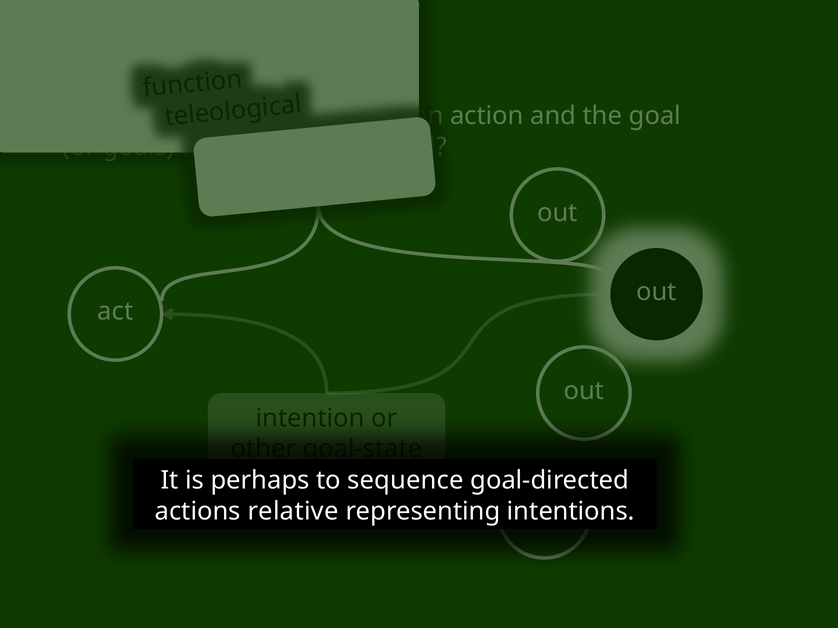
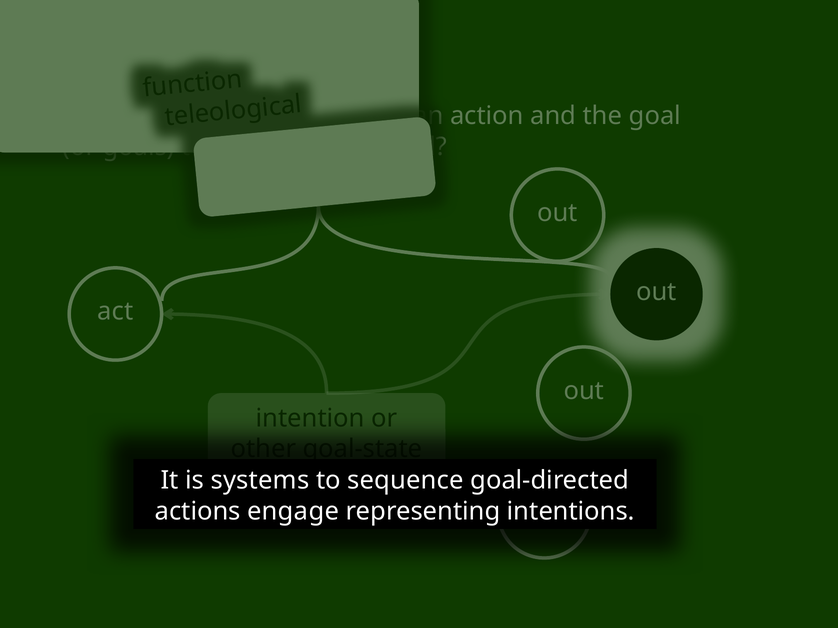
perhaps: perhaps -> systems (260, 481)
relative: relative -> engage (293, 512)
